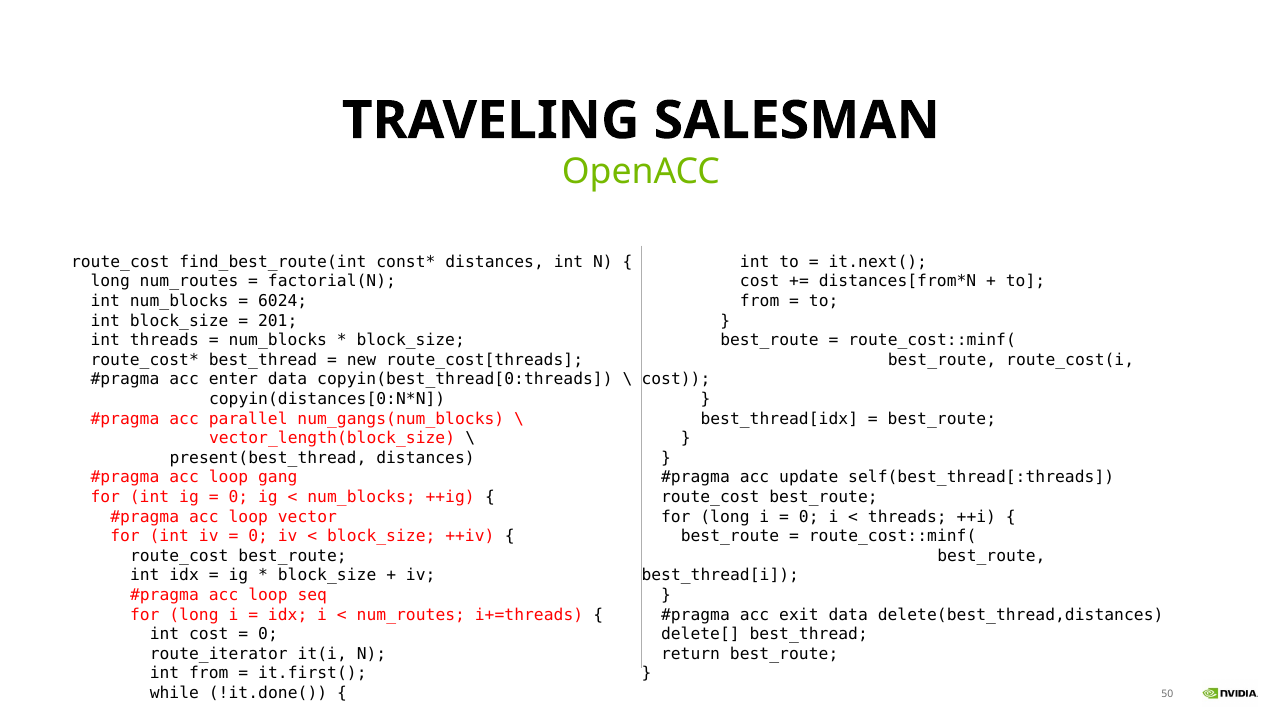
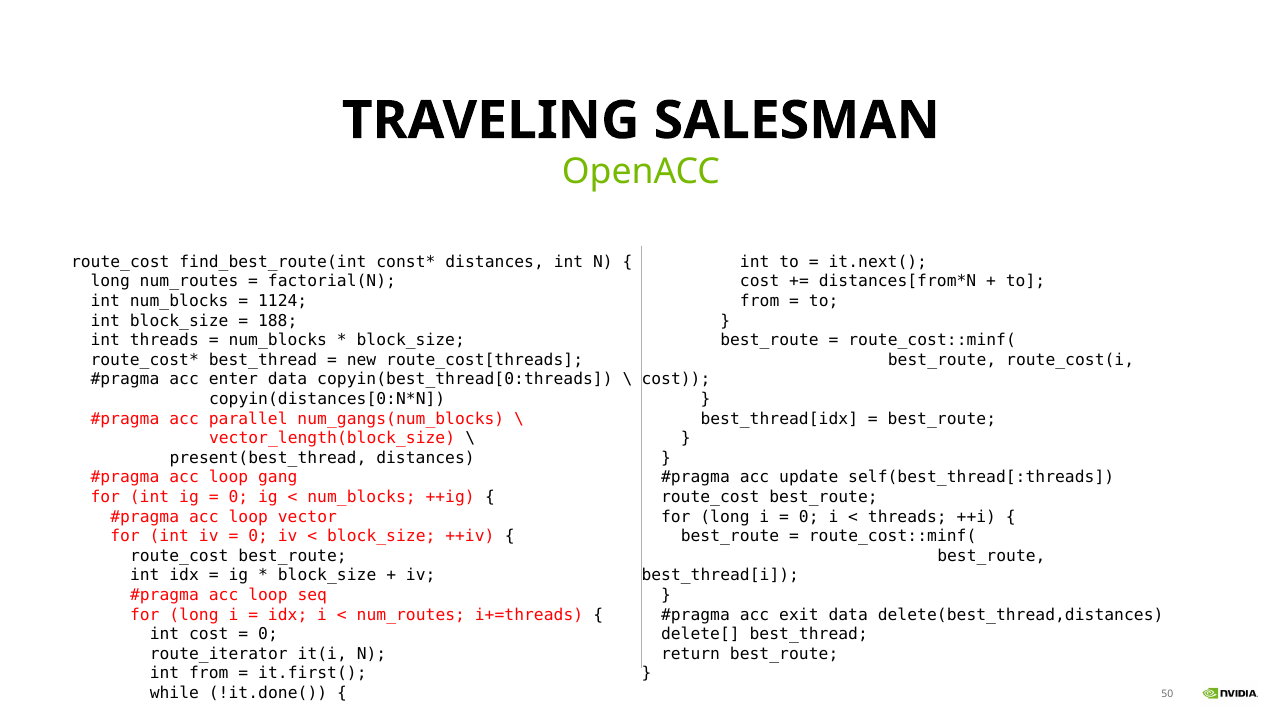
6024: 6024 -> 1124 (283, 301)
201: 201 -> 188 (278, 321)
